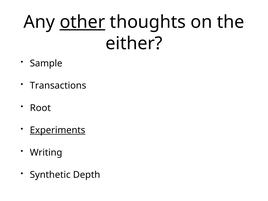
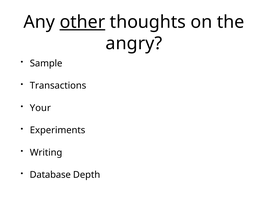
either: either -> angry (134, 43)
Root: Root -> Your (40, 108)
Experiments underline: present -> none (58, 130)
Synthetic: Synthetic -> Database (50, 175)
